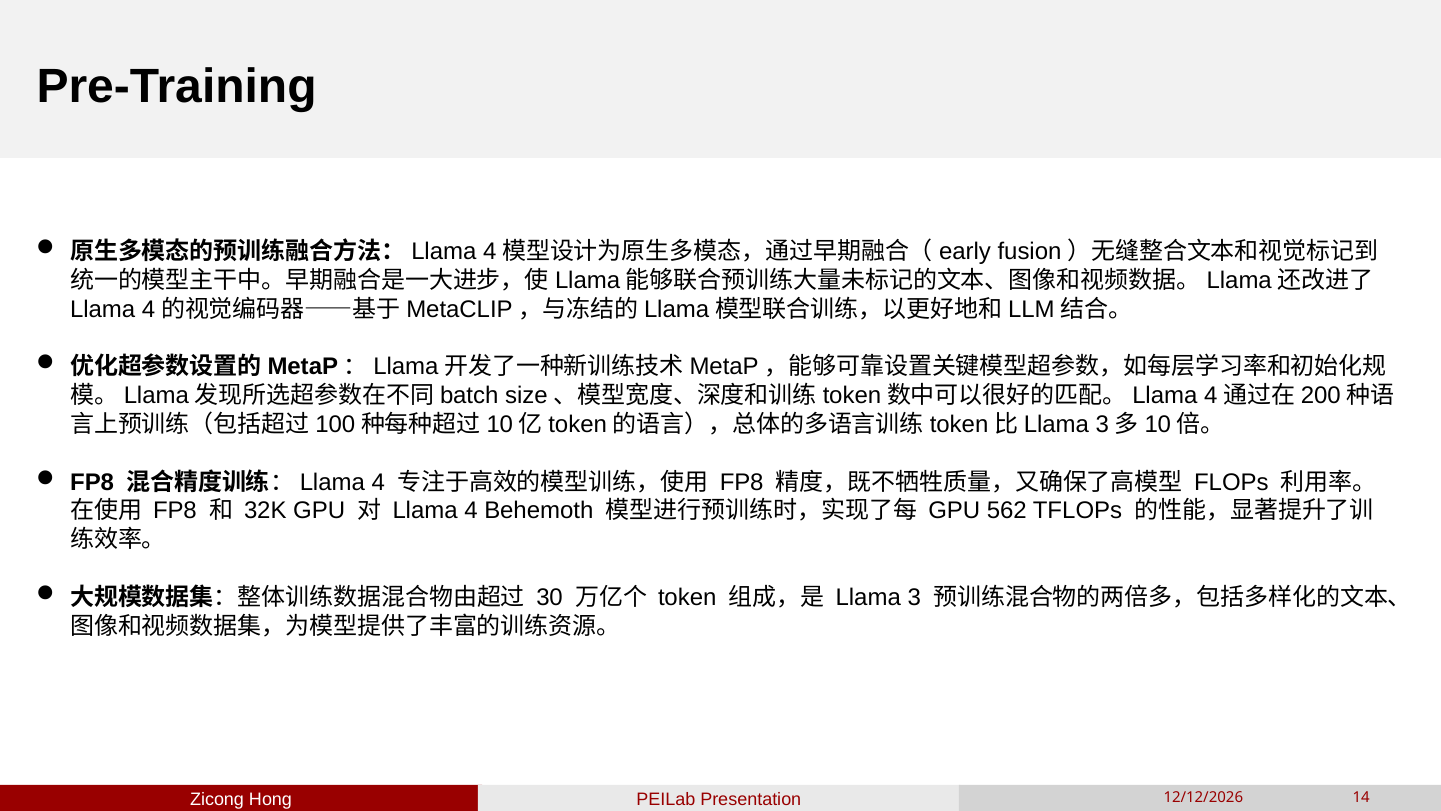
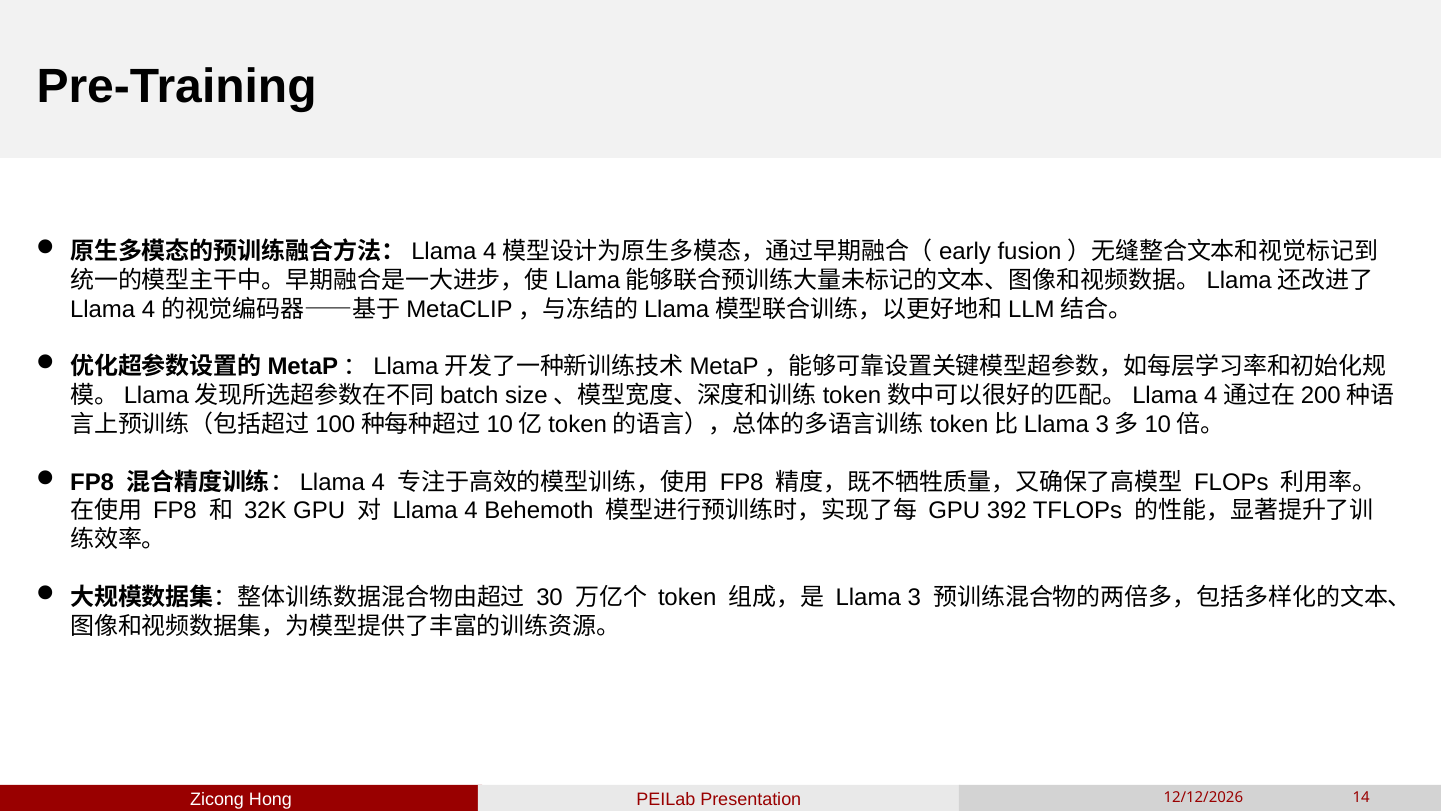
562: 562 -> 392 (1007, 511)
